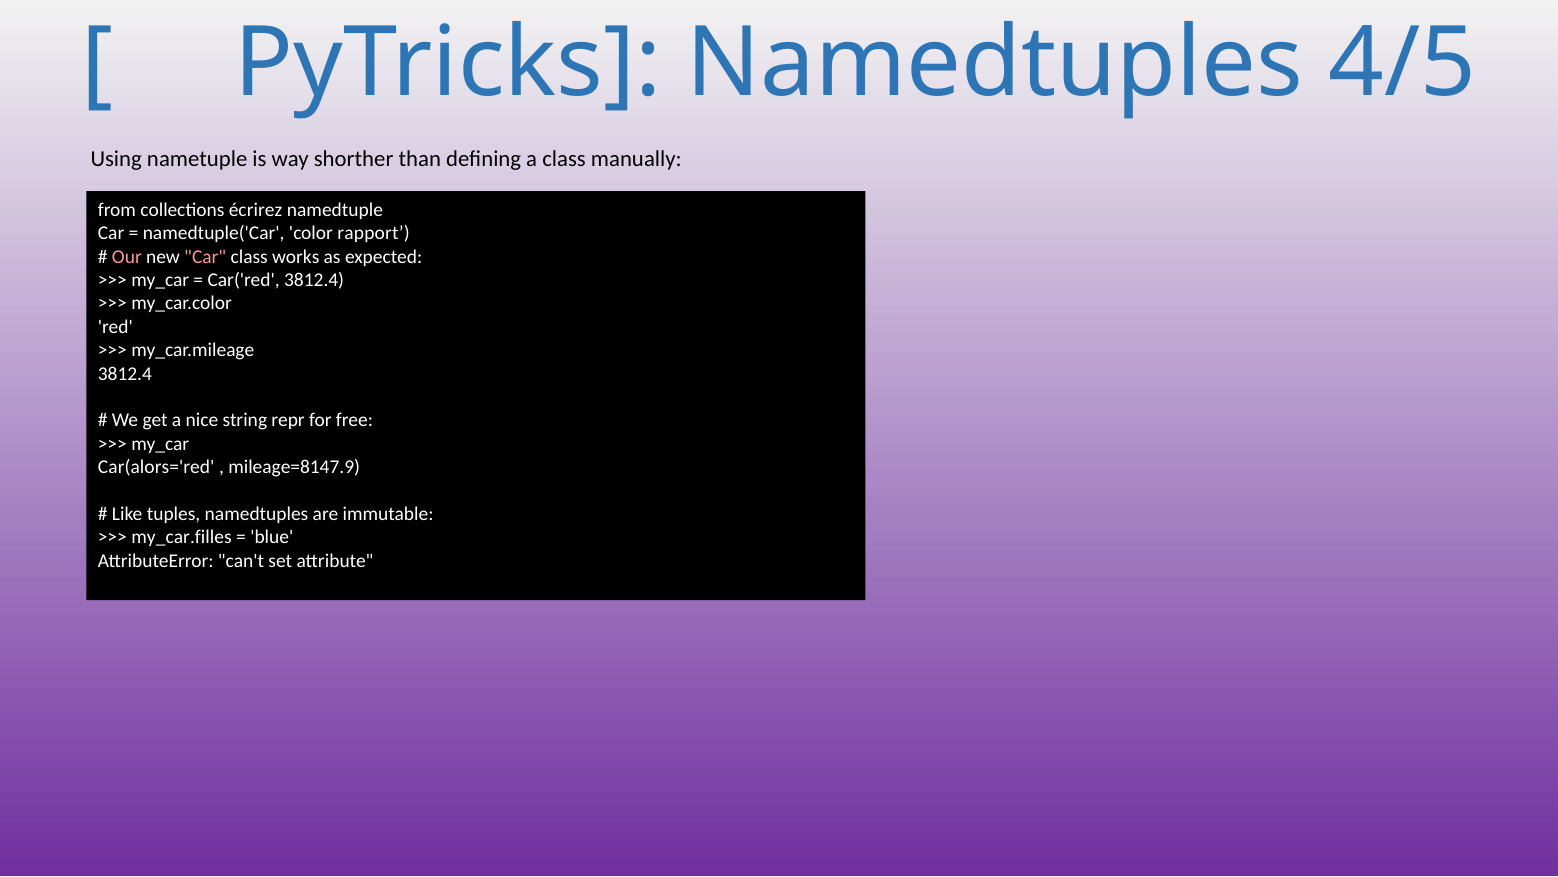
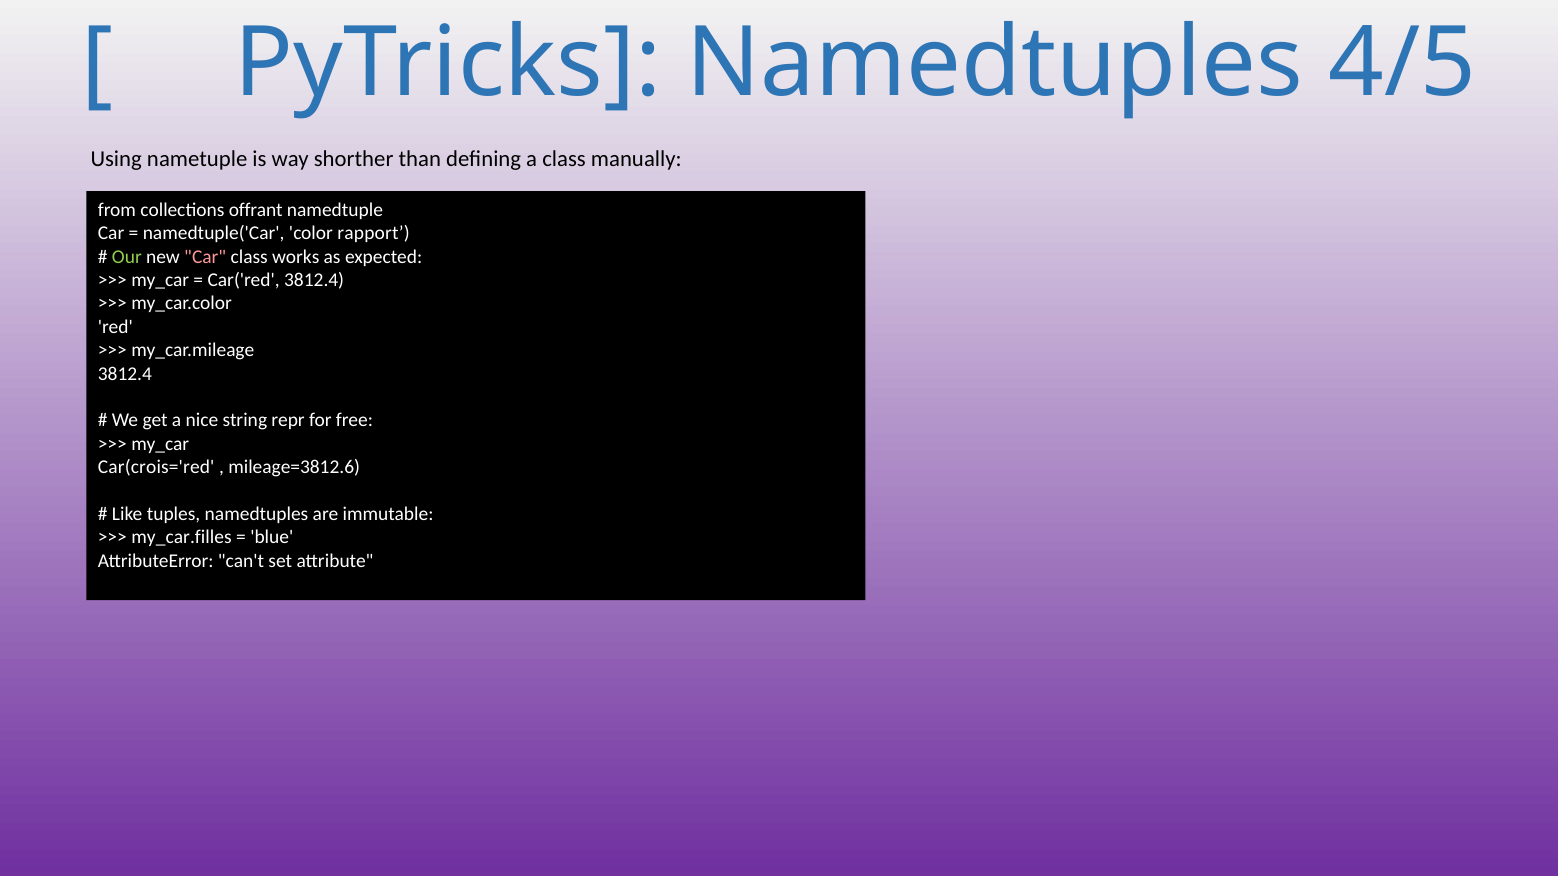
écrirez: écrirez -> offrant (256, 210)
Our colour: pink -> light green (127, 256)
Car(alors='red: Car(alors='red -> Car(crois='red (156, 467)
mileage=8147.9: mileage=8147.9 -> mileage=3812.6 (294, 467)
